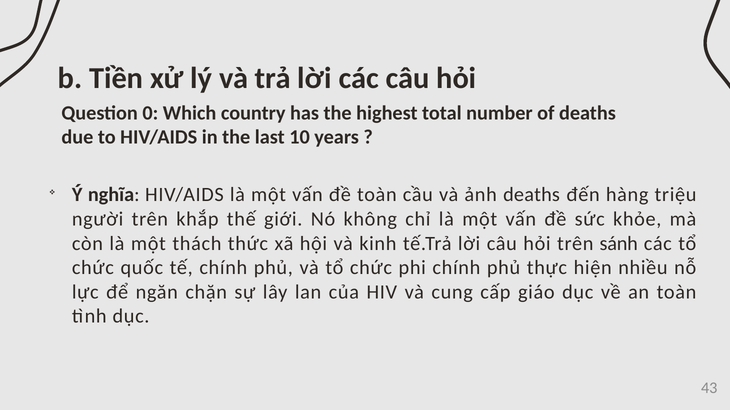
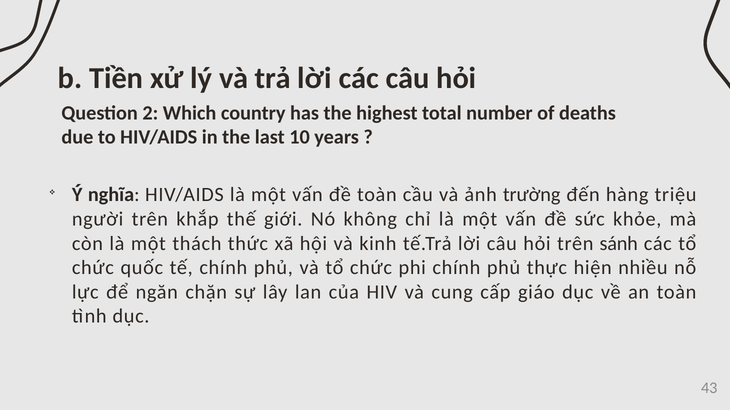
0: 0 -> 2 (150, 113)
ảnh deaths: deaths -> trường (532, 195)
